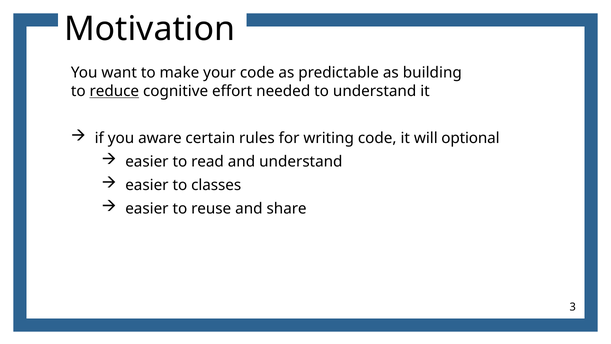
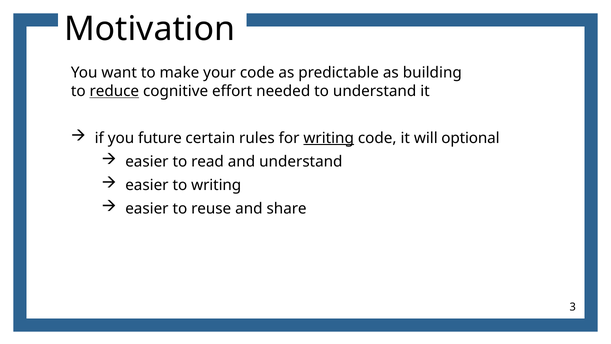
aware: aware -> future (160, 138)
writing underline: none -> present (329, 138)
to classes: classes -> writing (216, 185)
